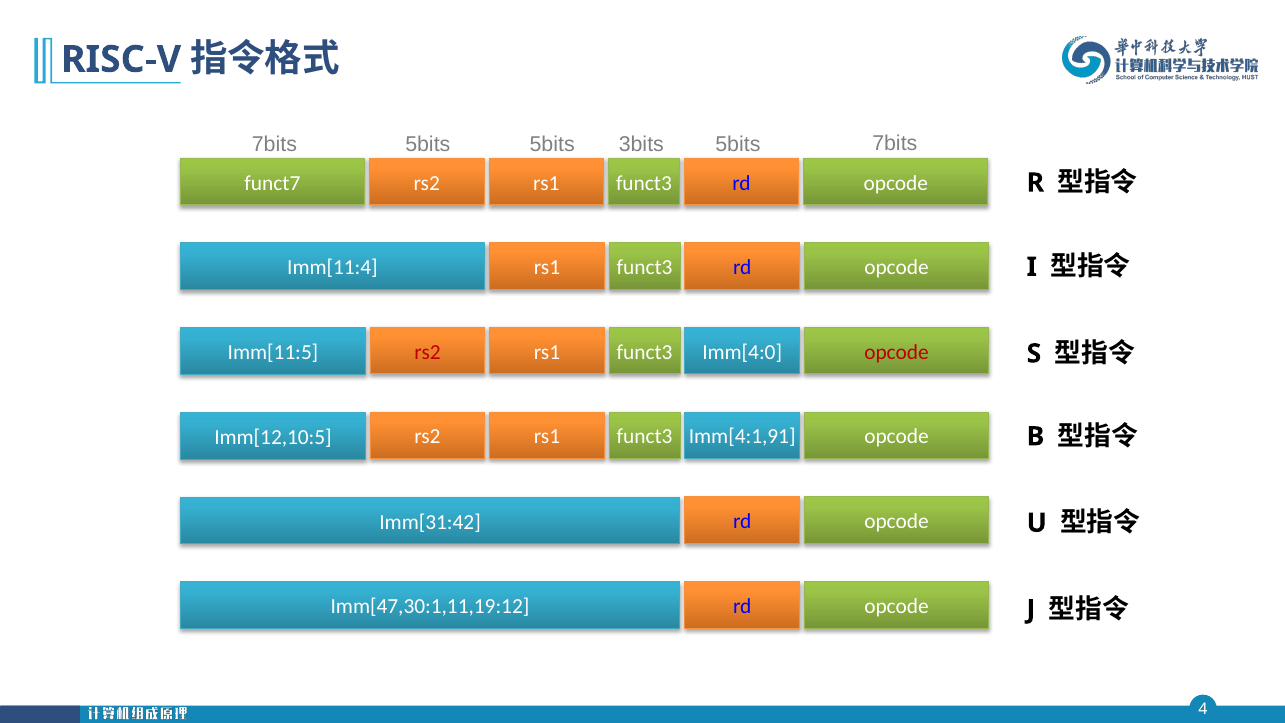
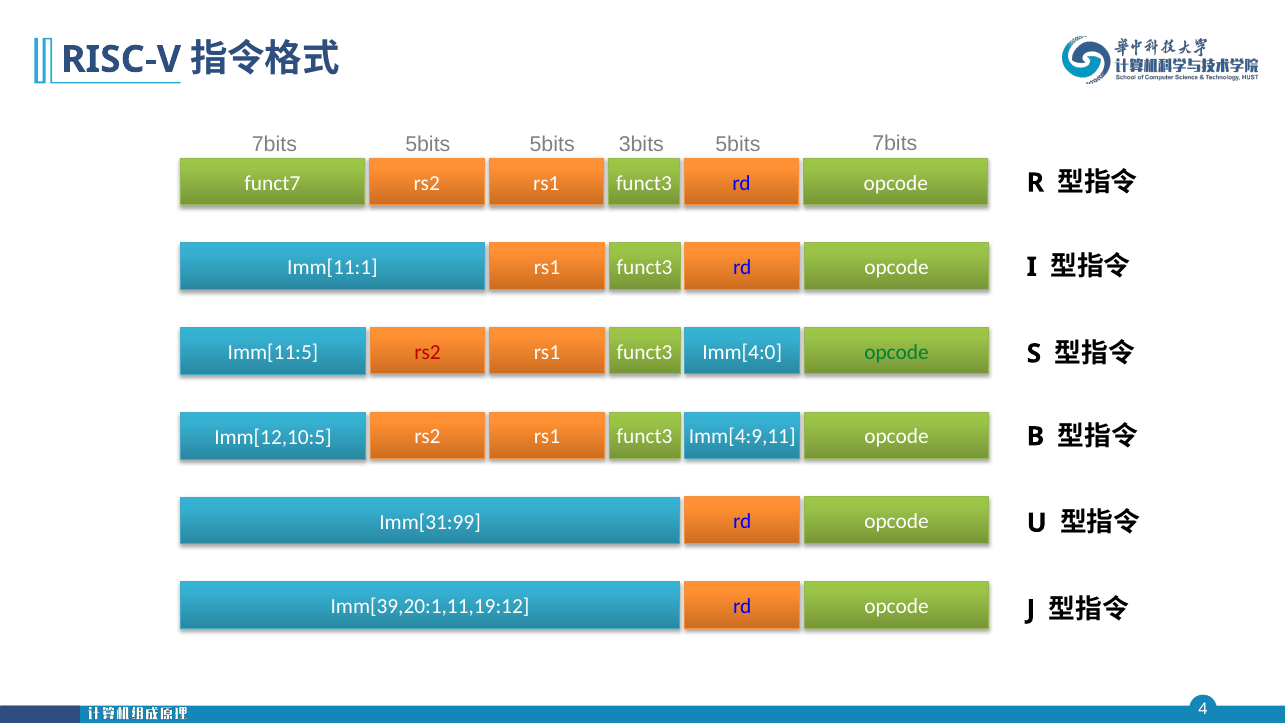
Imm[11:4: Imm[11:4 -> Imm[11:1 (332, 268)
opcode colour: red -> green (896, 352)
Imm[4:1,91: Imm[4:1,91 -> Imm[4:9,11 (742, 437)
Imm[31:42: Imm[31:42 -> Imm[31:99 (430, 522)
Imm[47,30:1,11,19:12: Imm[47,30:1,11,19:12 -> Imm[39,20:1,11,19:12 (430, 607)
